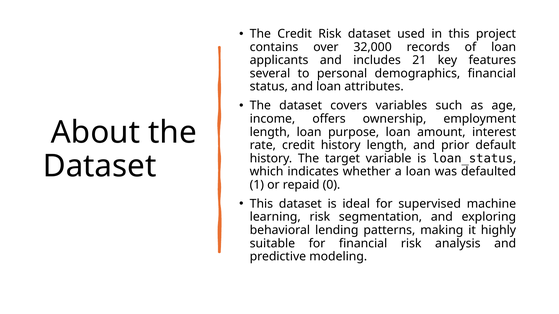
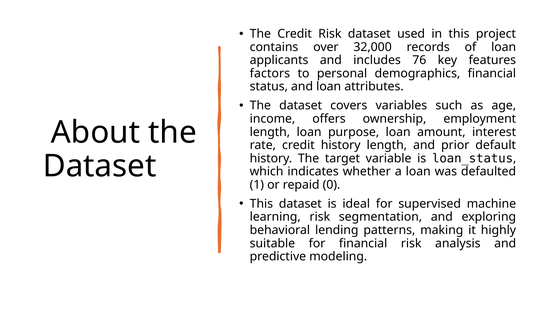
21: 21 -> 76 (419, 60)
several: several -> factors (270, 74)
